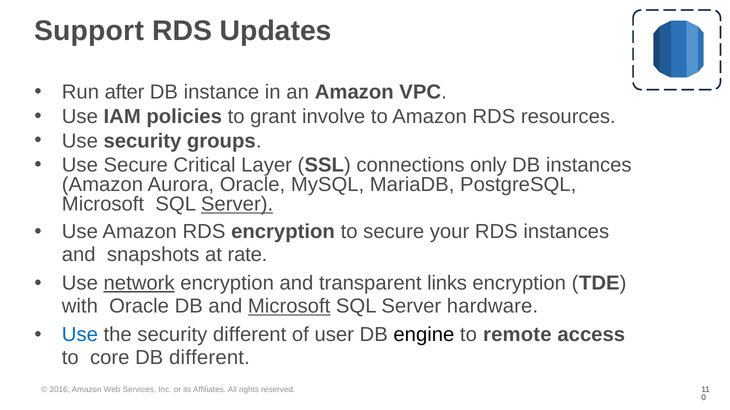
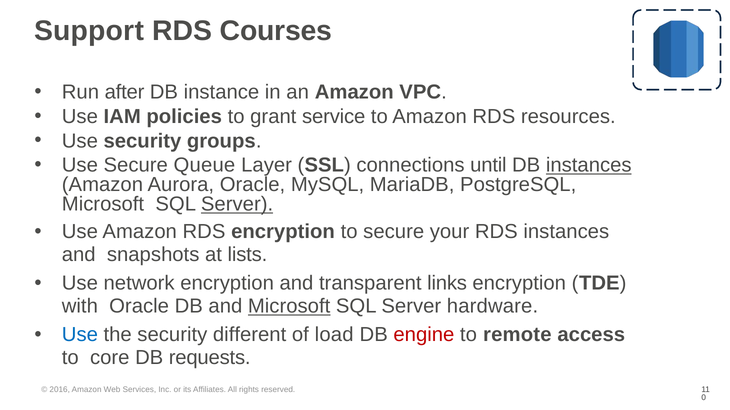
Updates: Updates -> Courses (276, 31)
involve: involve -> service (334, 117)
Critical: Critical -> Queue (204, 166)
only: only -> until (488, 166)
instances underline: none -> present (589, 166)
rate: rate -> lists (247, 255)
network underline: present -> none (139, 283)
user: user -> load (334, 335)
engine colour: black -> red (424, 335)
DB different: different -> requests (210, 358)
